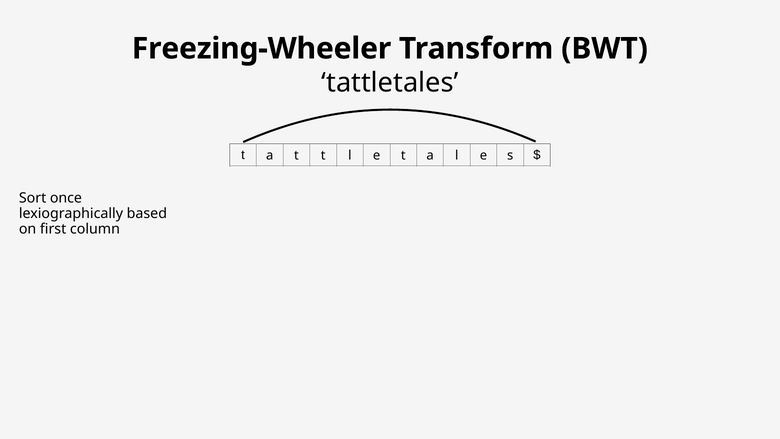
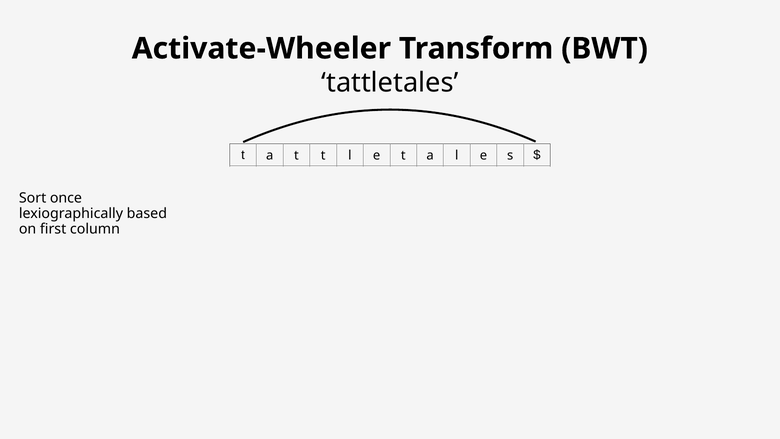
Freezing-Wheeler: Freezing-Wheeler -> Activate-Wheeler (261, 49)
